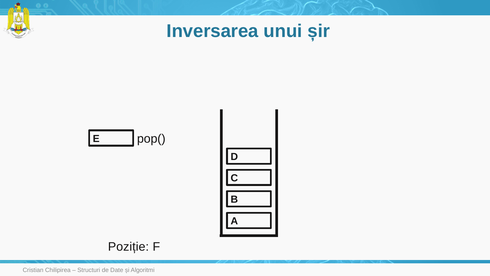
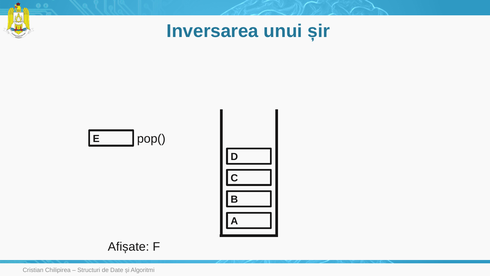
Poziție: Poziție -> Afișate (128, 247)
